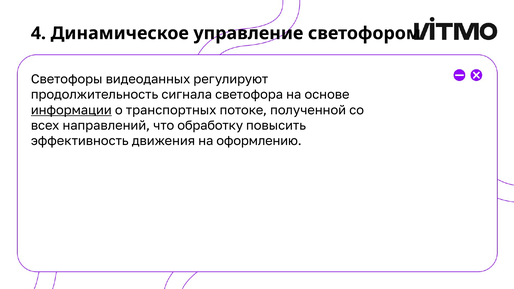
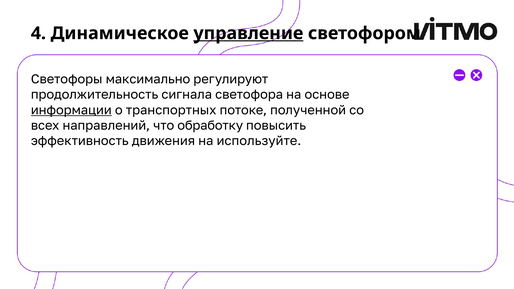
управление underline: none -> present (248, 33)
видеоданных: видеоданных -> максимально (148, 79)
оформлению: оформлению -> используйте (259, 141)
